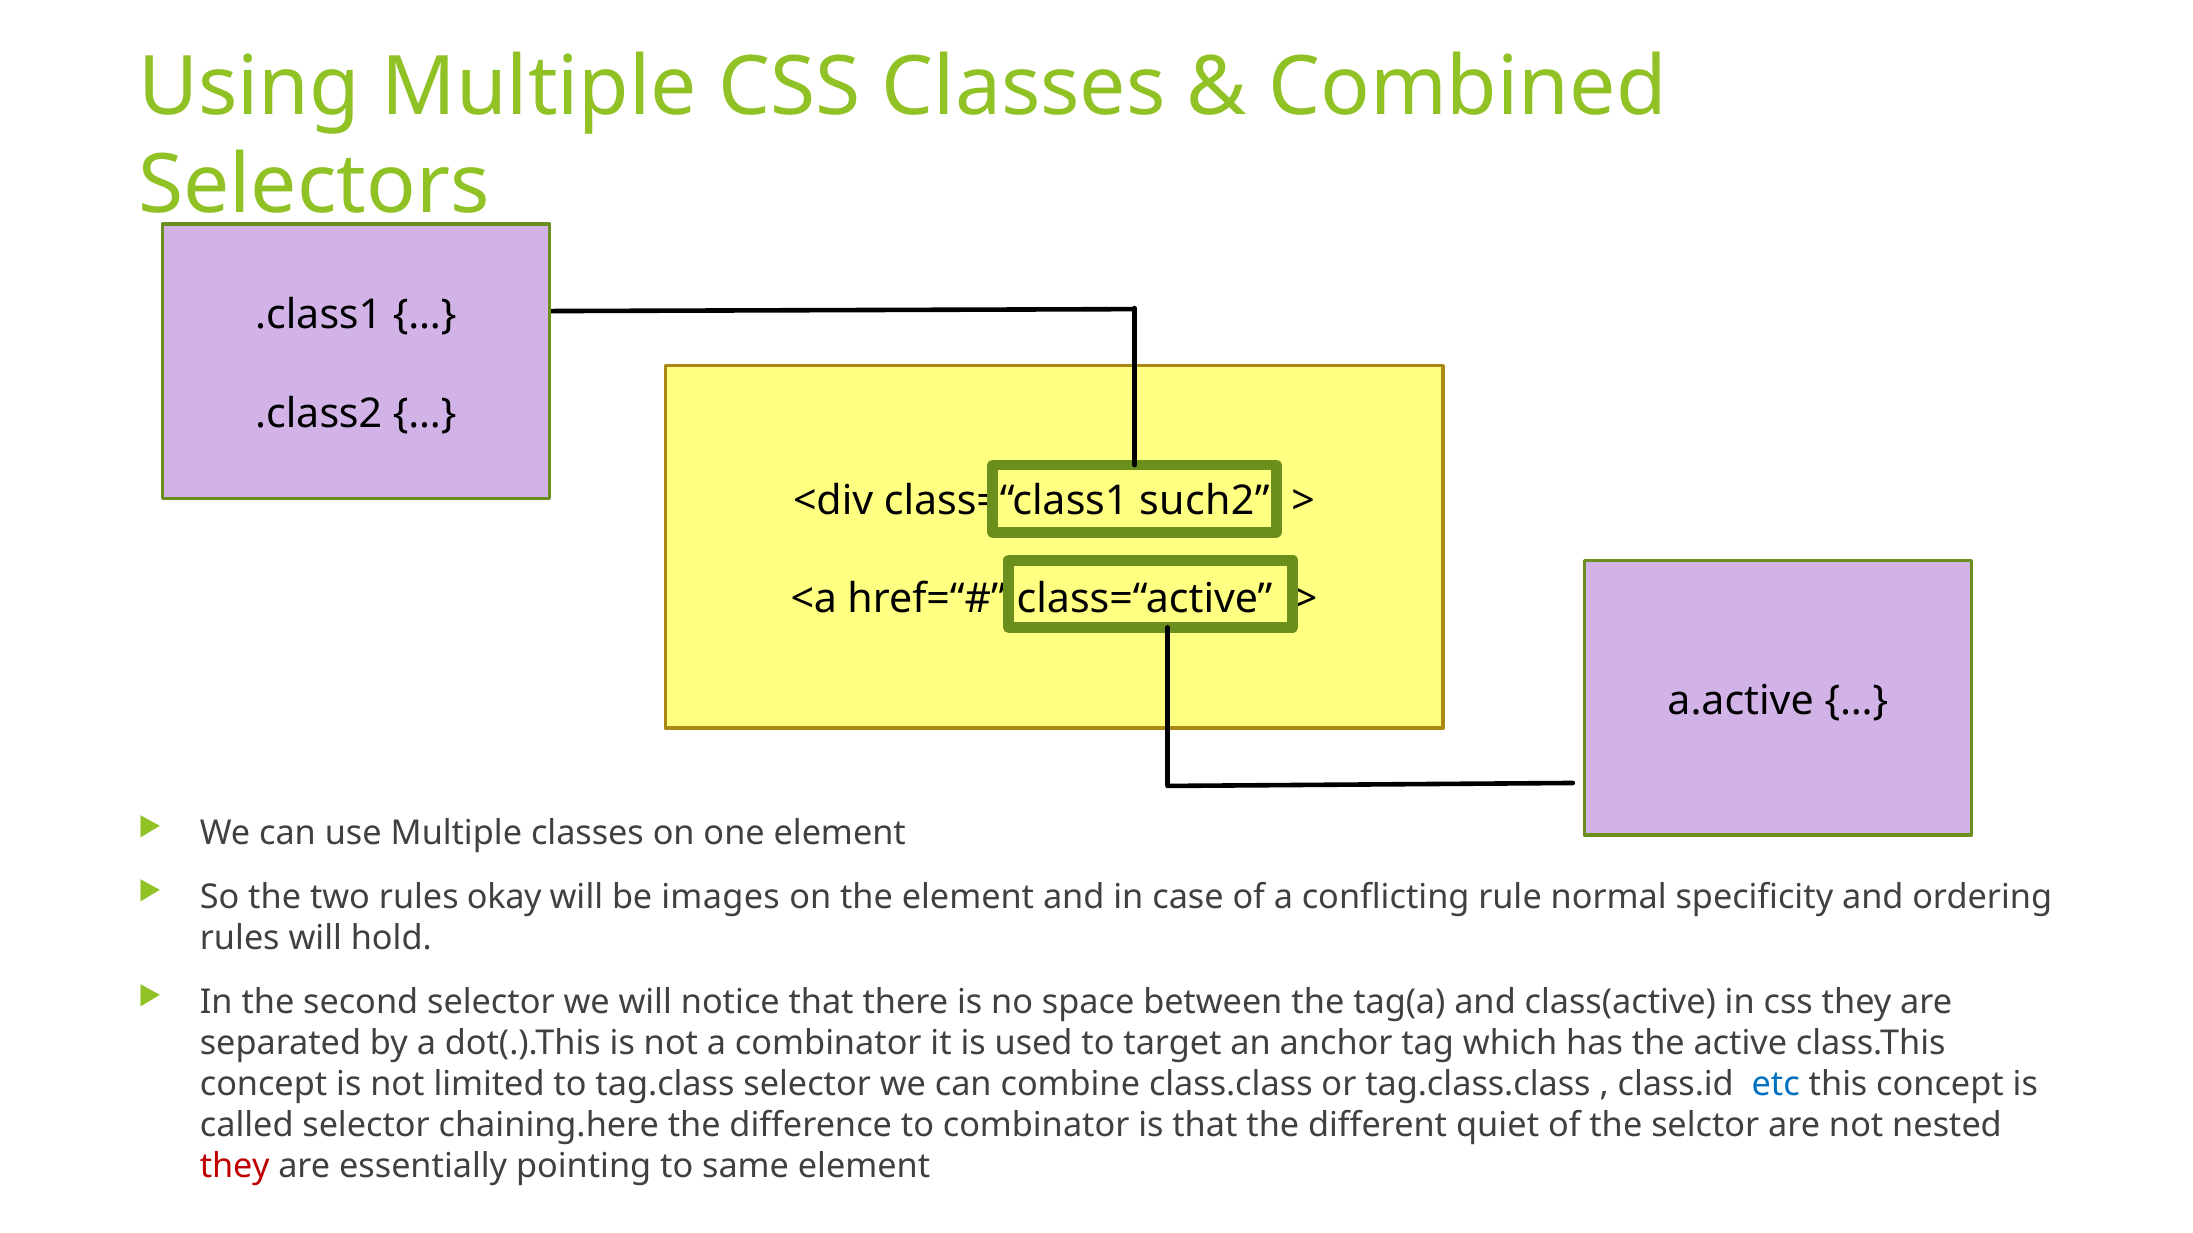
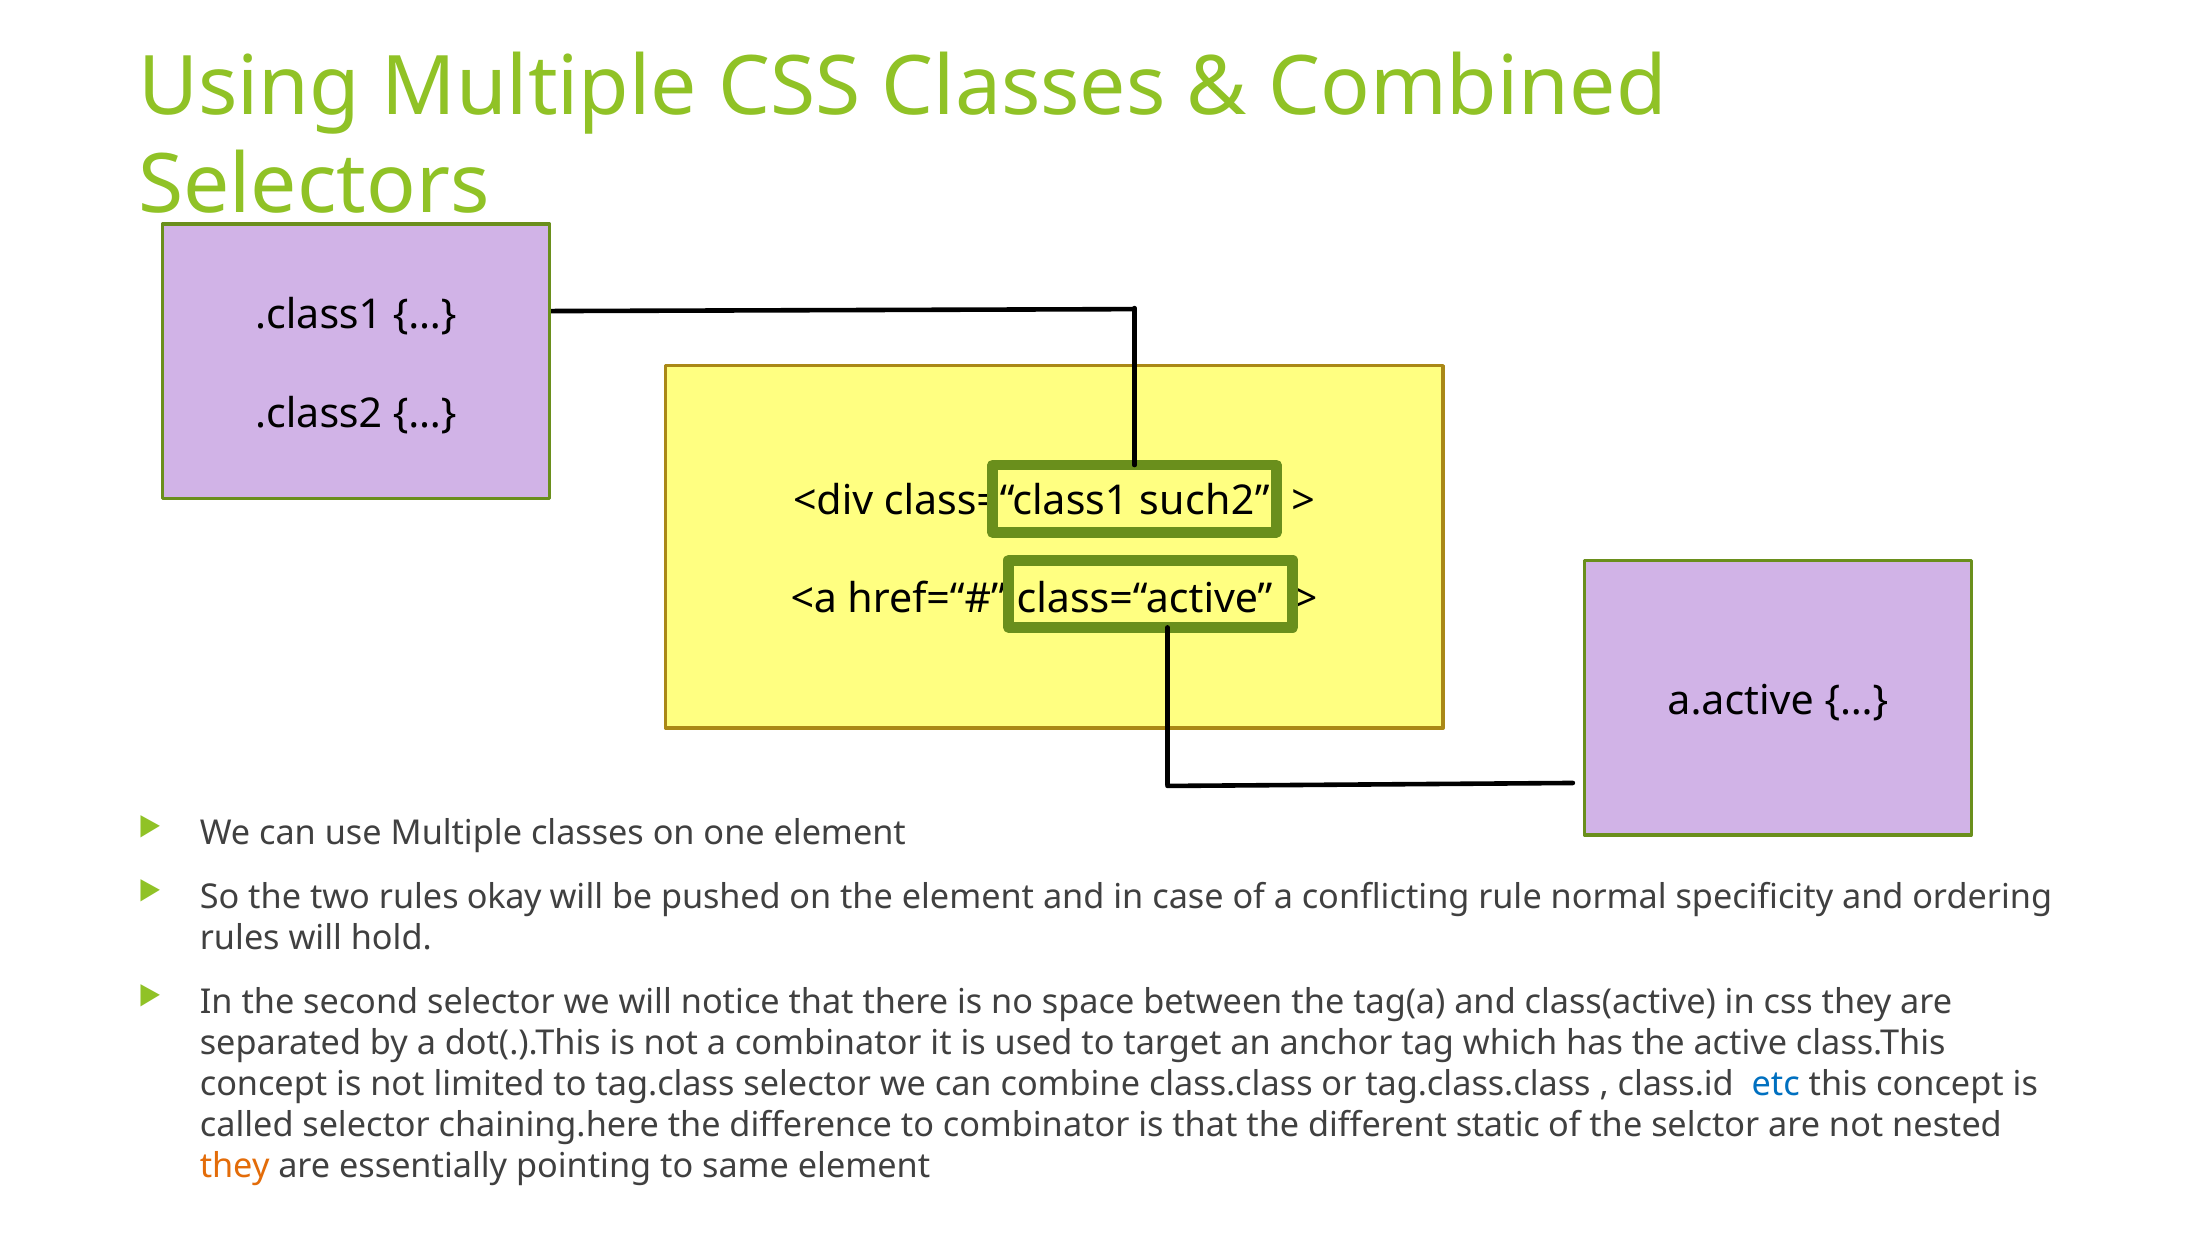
images: images -> pushed (721, 897)
quiet: quiet -> static (1498, 1126)
they colour: red -> orange (235, 1167)
